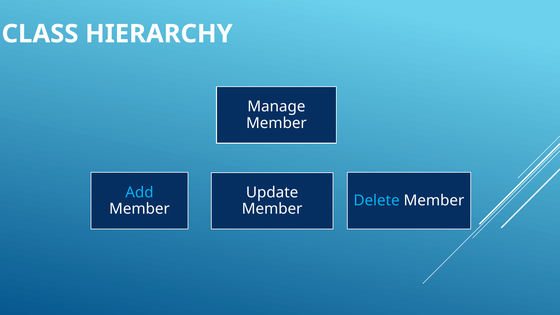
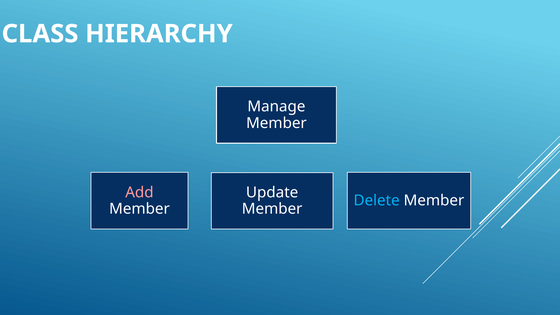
Add colour: light blue -> pink (139, 192)
